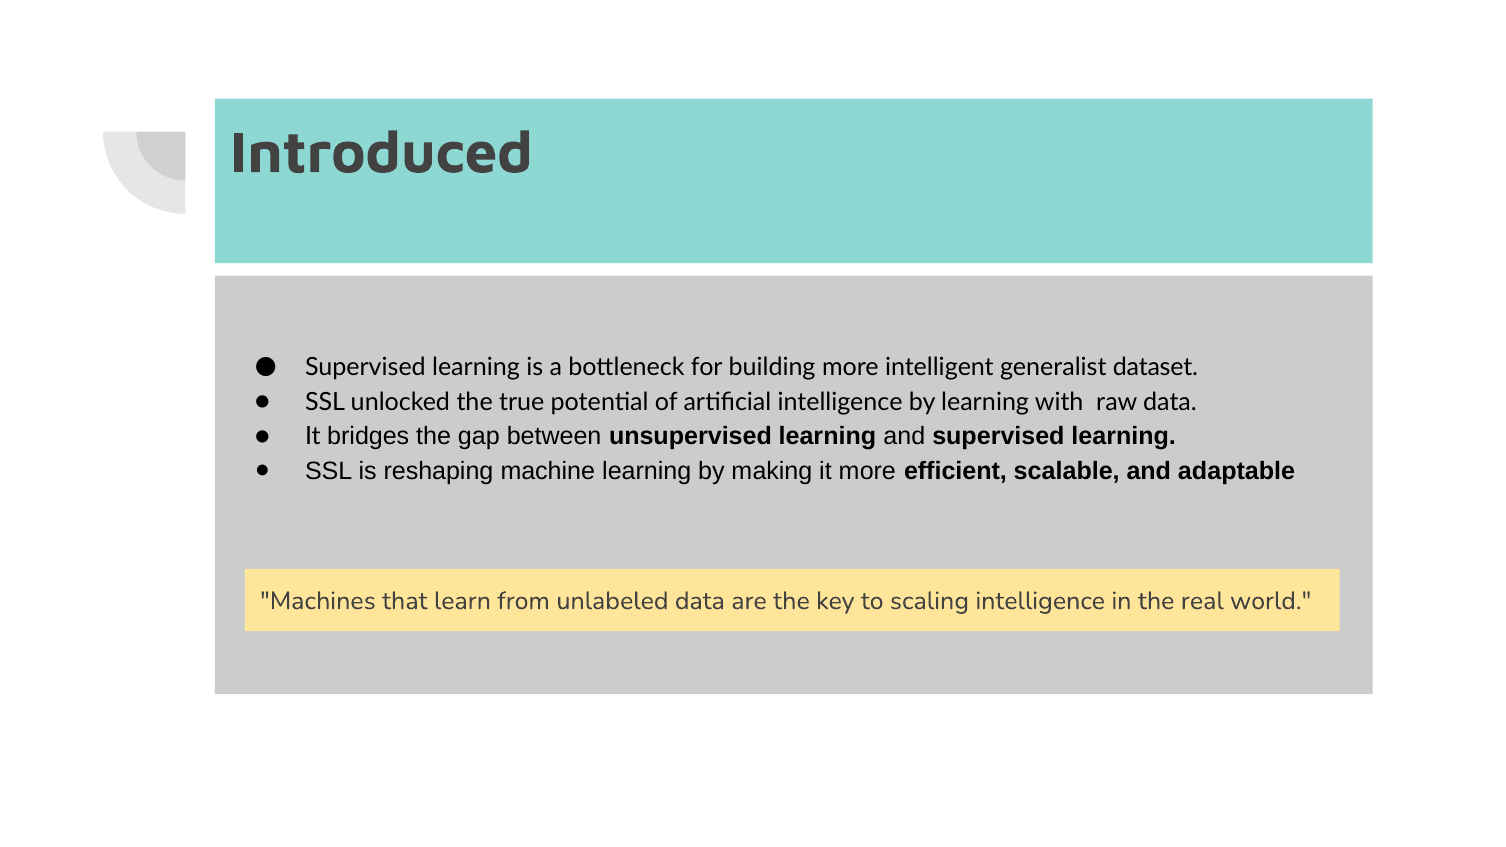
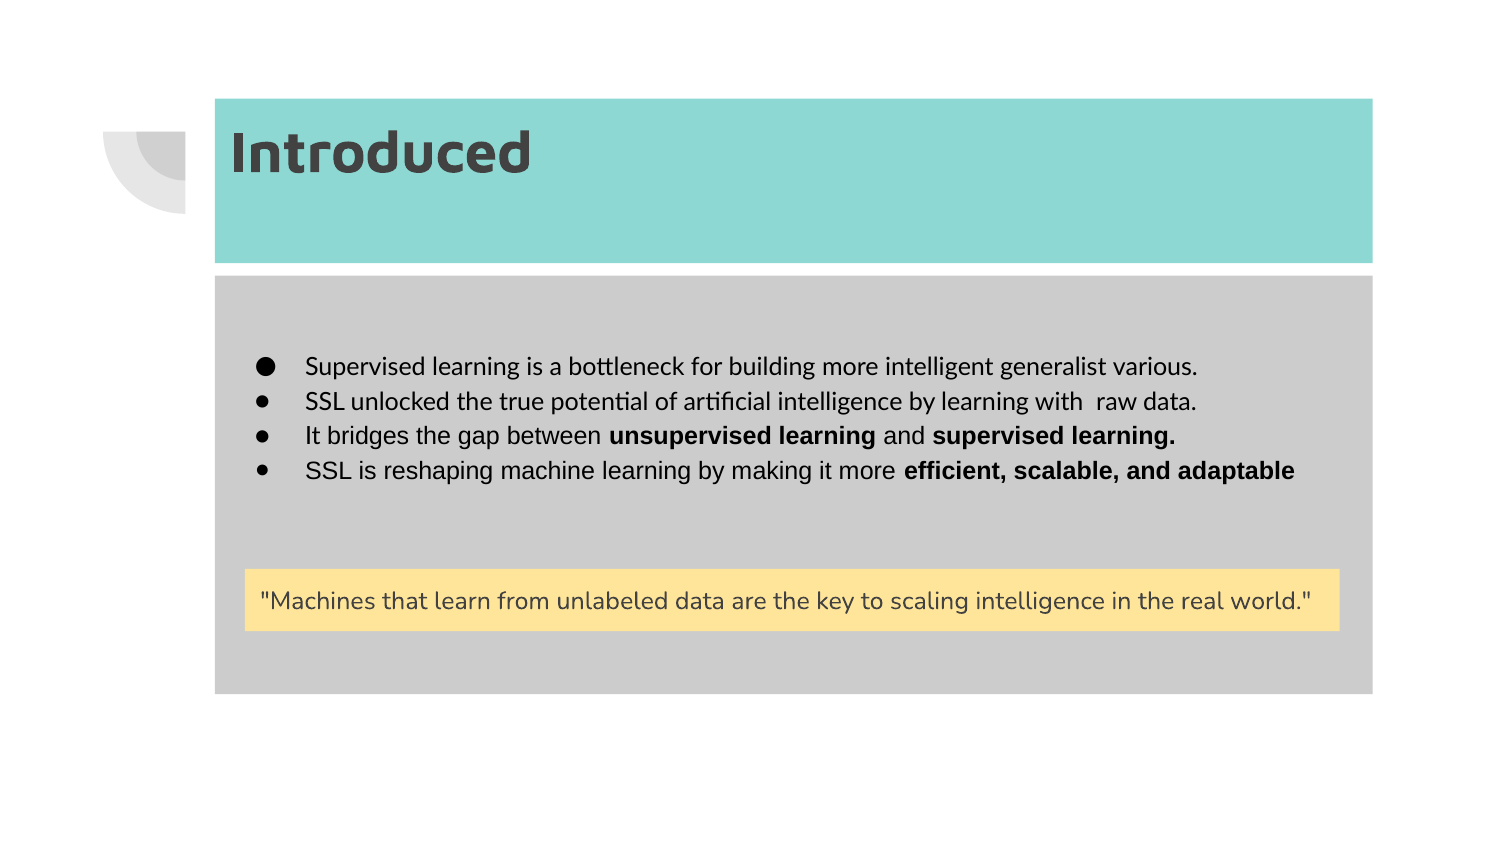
dataset: dataset -> various (1155, 367)
